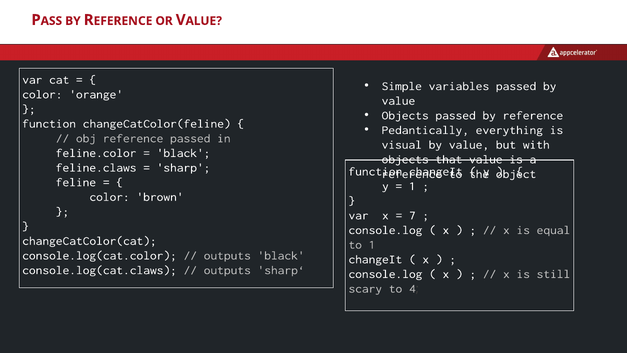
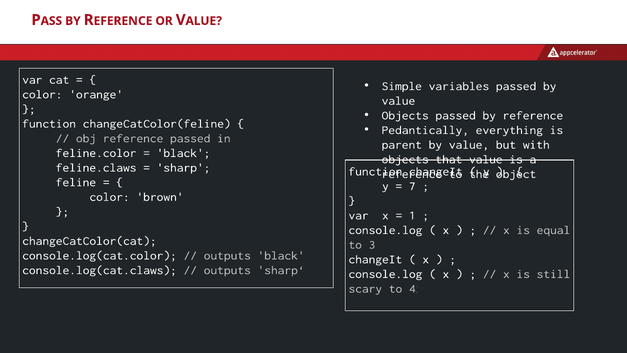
visual: visual -> parent (402, 144)
1: 1 -> 7 (412, 186)
7: 7 -> 1 (412, 215)
to 1: 1 -> 3 (372, 244)
